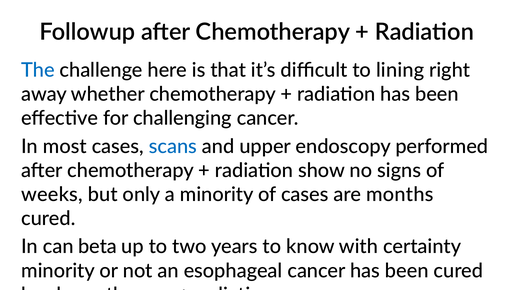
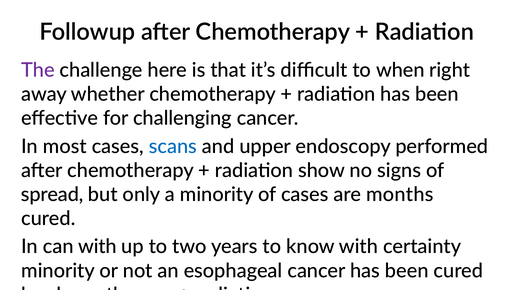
The colour: blue -> purple (38, 70)
lining: lining -> when (400, 70)
weeks: weeks -> spread (52, 194)
can beta: beta -> with (98, 246)
